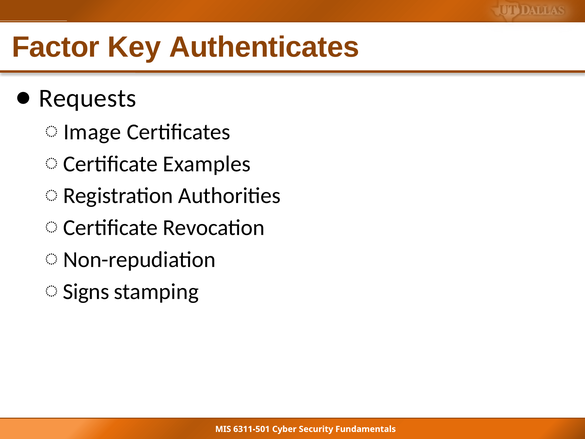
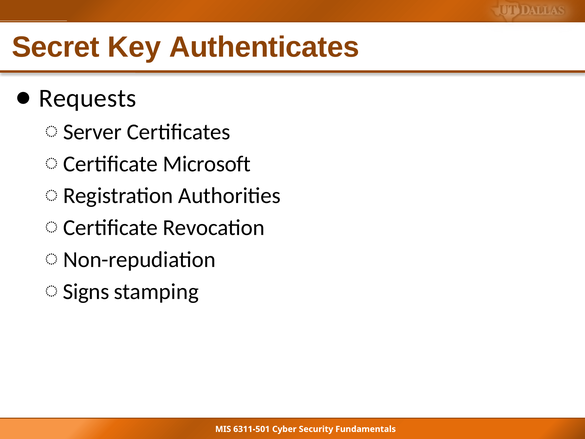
Factor: Factor -> Secret (56, 47)
Image: Image -> Server (92, 132)
Examples: Examples -> Microsoft (207, 164)
